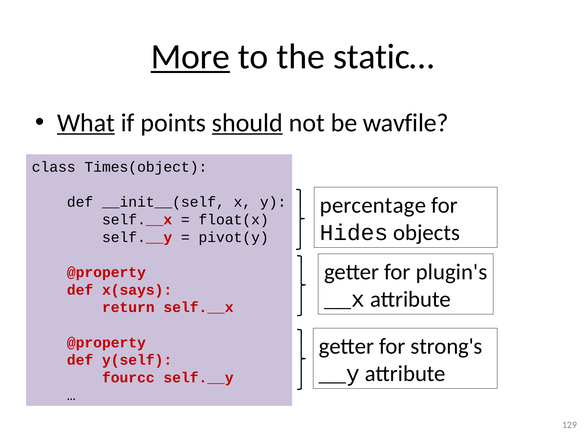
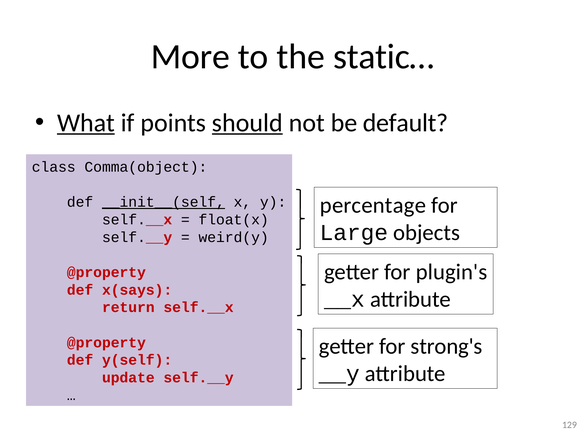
More underline: present -> none (190, 57)
wavfile: wavfile -> default (406, 123)
Times(object: Times(object -> Comma(object (146, 167)
__init__(self underline: none -> present (163, 202)
Hides: Hides -> Large (354, 233)
pivot(y: pivot(y -> weird(y (234, 237)
fourcc: fourcc -> update (128, 377)
